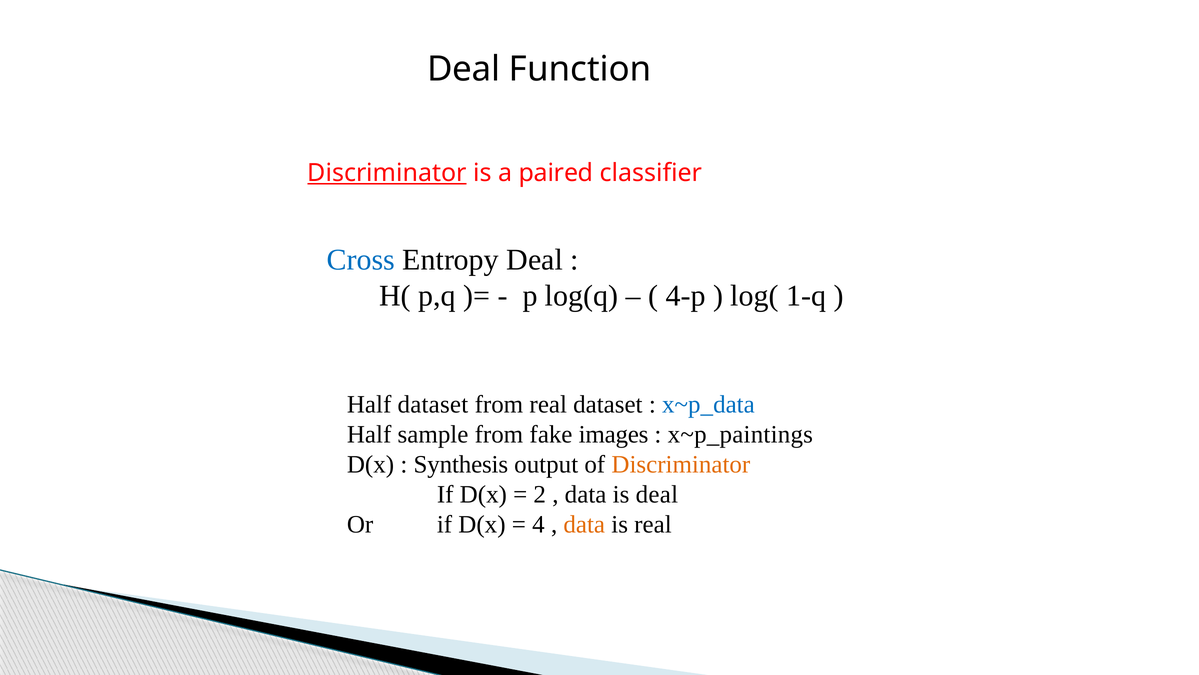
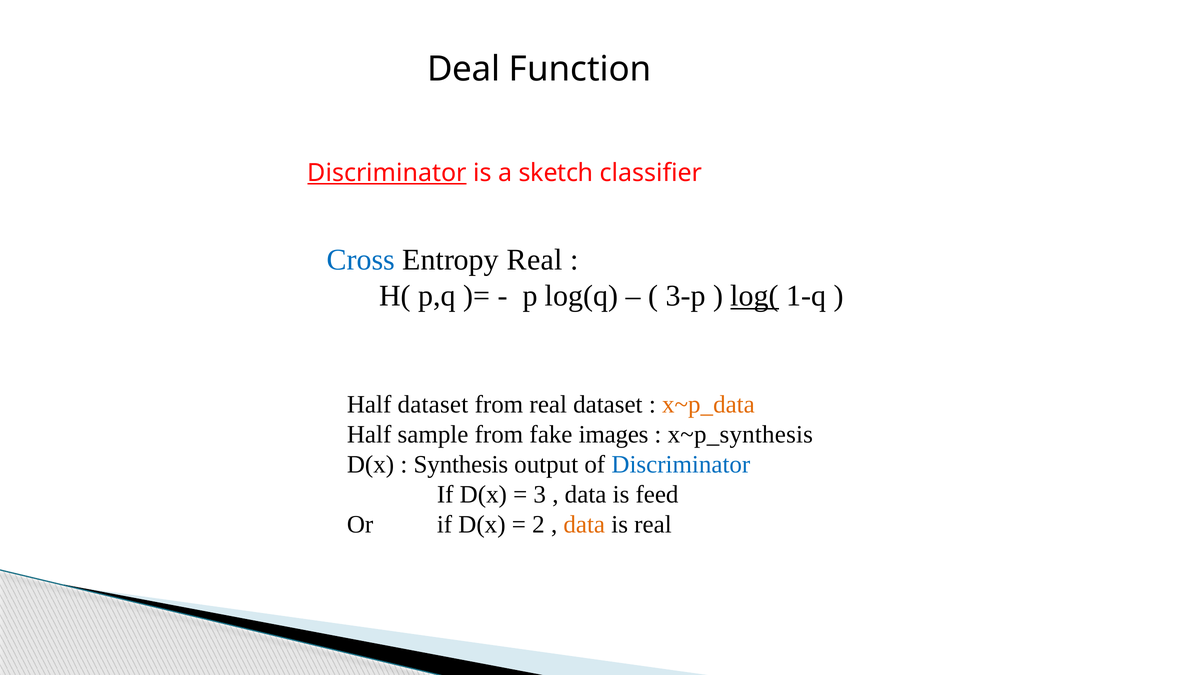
paired: paired -> sketch (556, 173)
Entropy Deal: Deal -> Real (535, 260)
4-p: 4-p -> 3-p (686, 296)
log( underline: none -> present (755, 296)
x~p_data colour: blue -> orange (708, 404)
x~p_paintings: x~p_paintings -> x~p_synthesis (740, 434)
Discriminator colour: orange -> blue (681, 464)
2: 2 -> 3 (540, 494)
is deal: deal -> feed (657, 494)
4: 4 -> 2 (538, 524)
